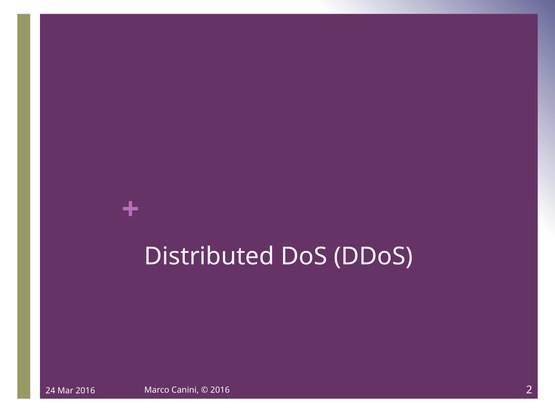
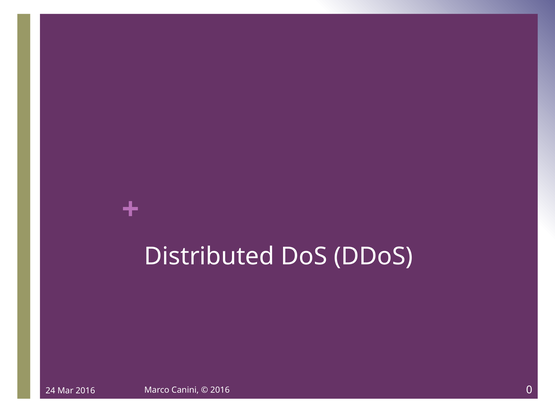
2: 2 -> 0 (529, 390)
